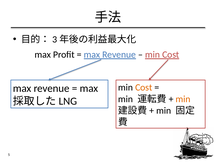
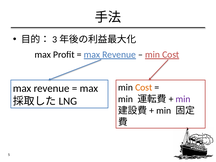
min colour: orange -> purple (183, 99)
